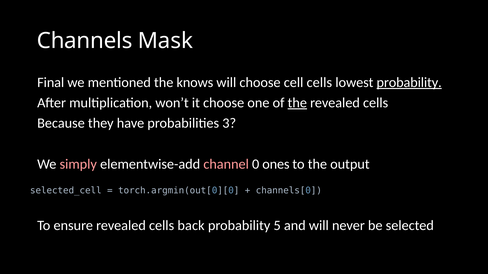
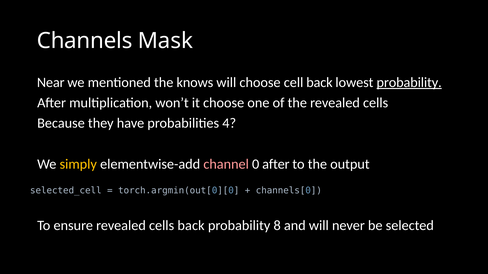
Final: Final -> Near (51, 83)
cell cells: cells -> back (319, 83)
the underline: present -> none (297, 103)
3: 3 -> 4 (229, 123)
simply colour: pink -> yellow (78, 164)
0 ones: ones -> after (276, 164)
5: 5 -> 8 (277, 226)
